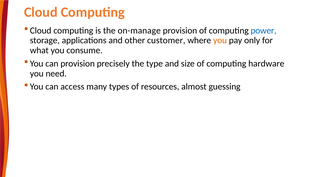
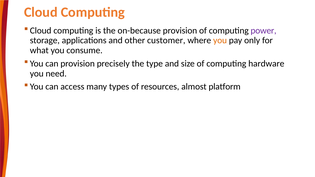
on-manage: on-manage -> on-because (139, 31)
power colour: blue -> purple (264, 31)
guessing: guessing -> platform (225, 87)
